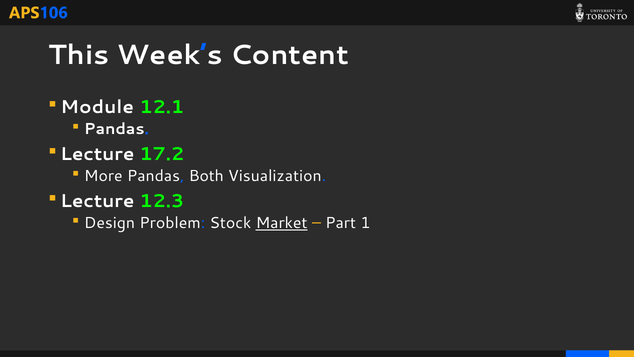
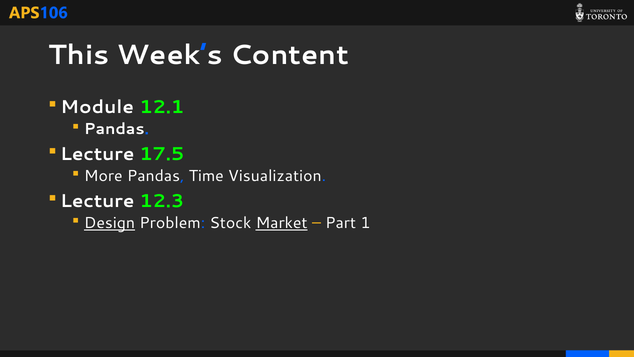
17.2: 17.2 -> 17.5 (162, 154)
Both: Both -> Time (206, 176)
Design underline: none -> present (110, 223)
